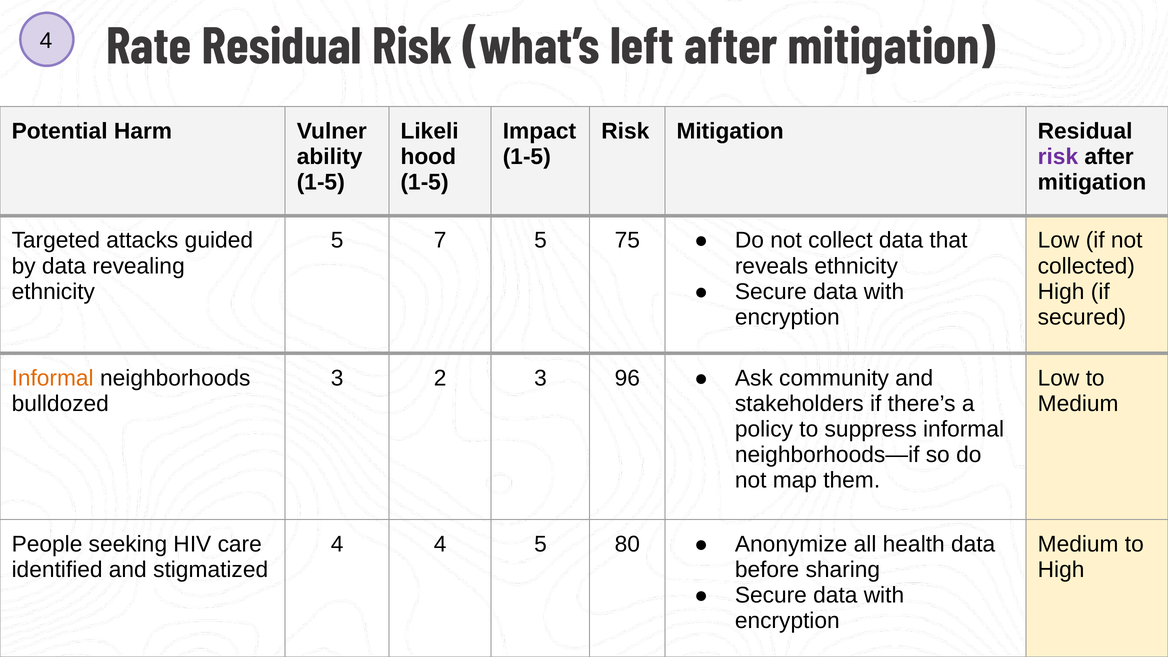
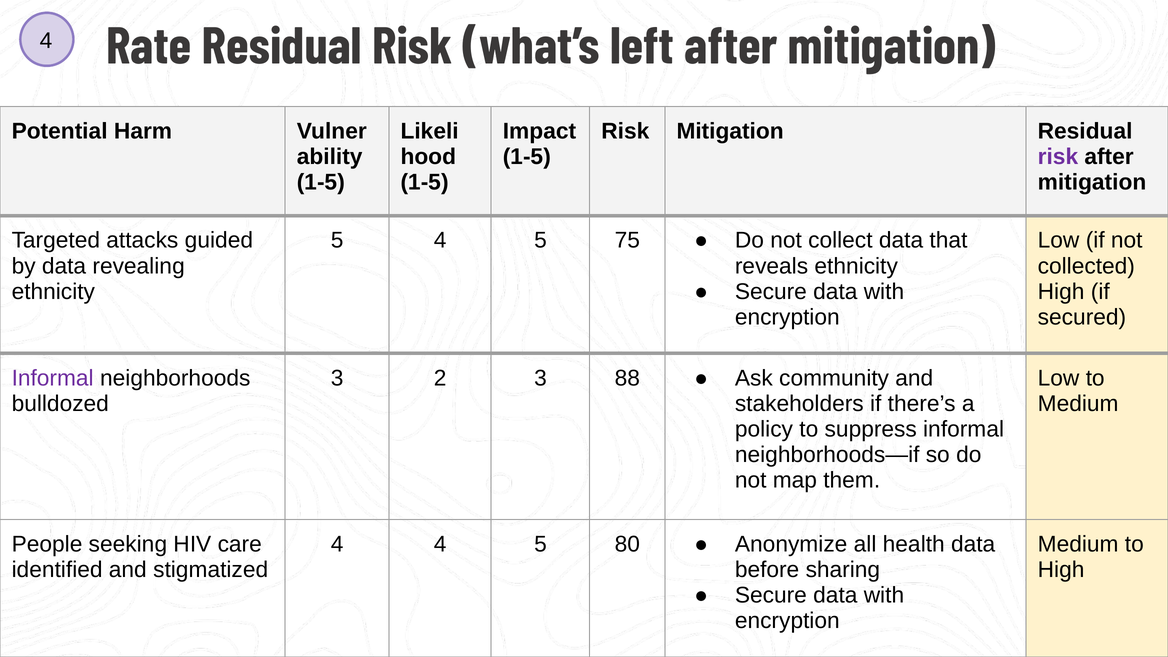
5 7: 7 -> 4 (440, 240)
Informal colour: orange -> purple (53, 378)
96: 96 -> 88 (627, 378)
